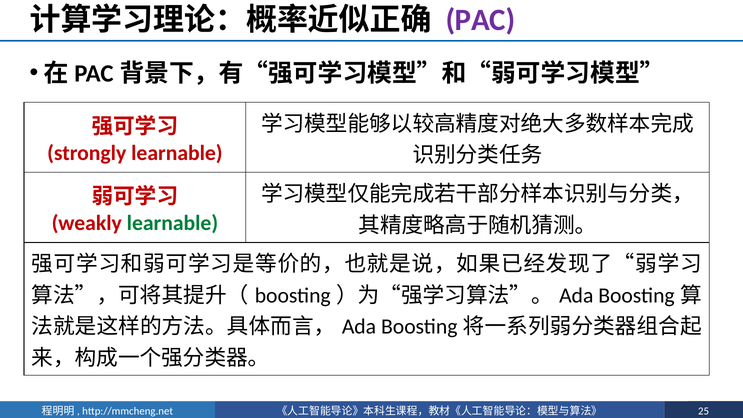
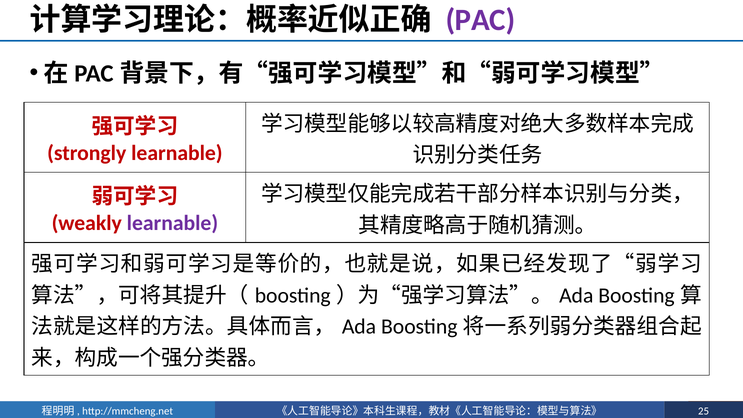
learnable colour: green -> purple (172, 223)
